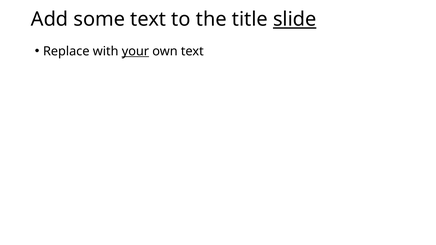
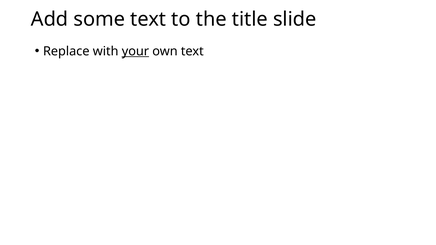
slide underline: present -> none (295, 19)
